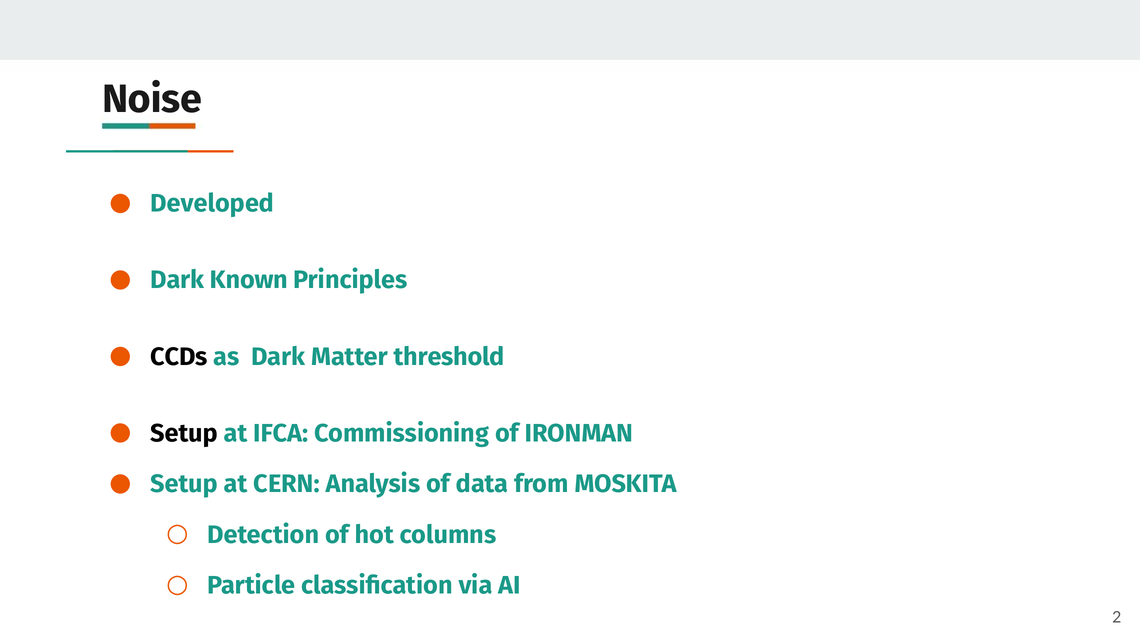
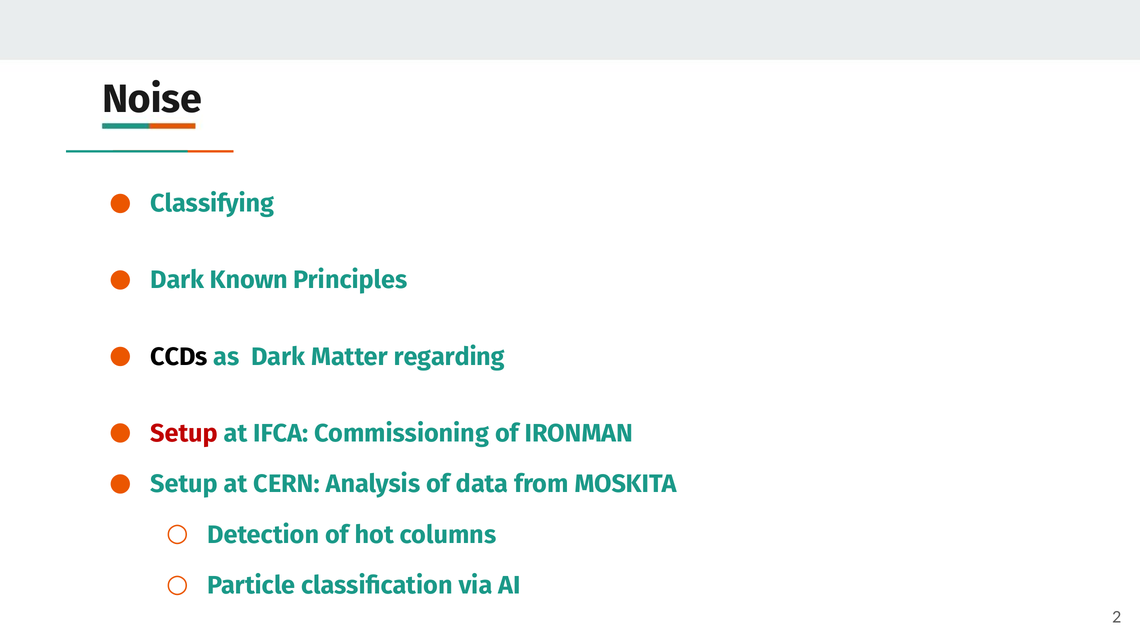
Developed: Developed -> Classifying (212, 204)
threshold: threshold -> regarding (449, 357)
Setup colour: black -> red (184, 433)
